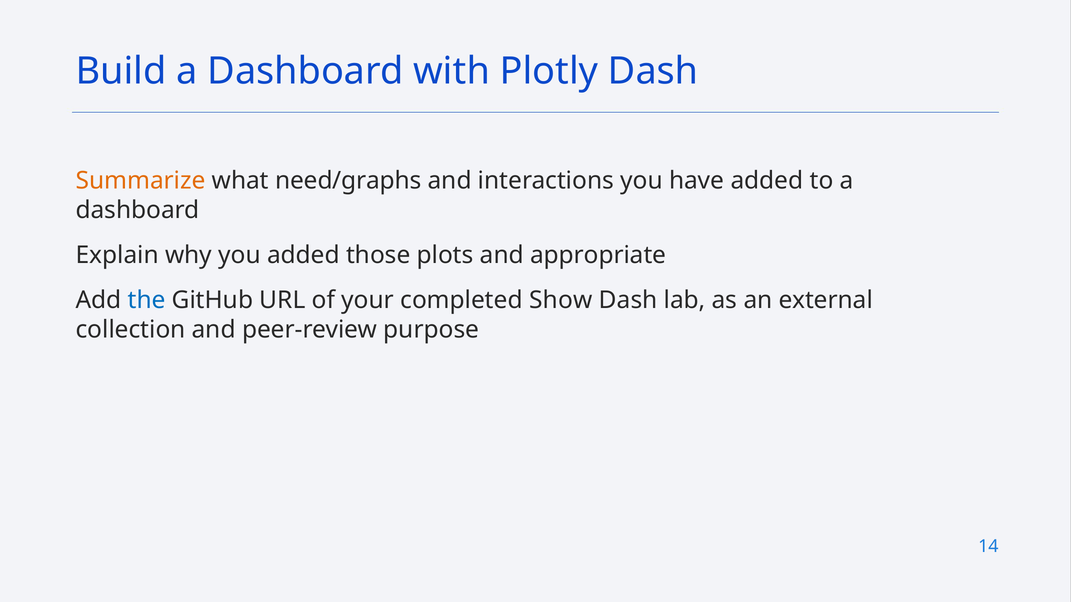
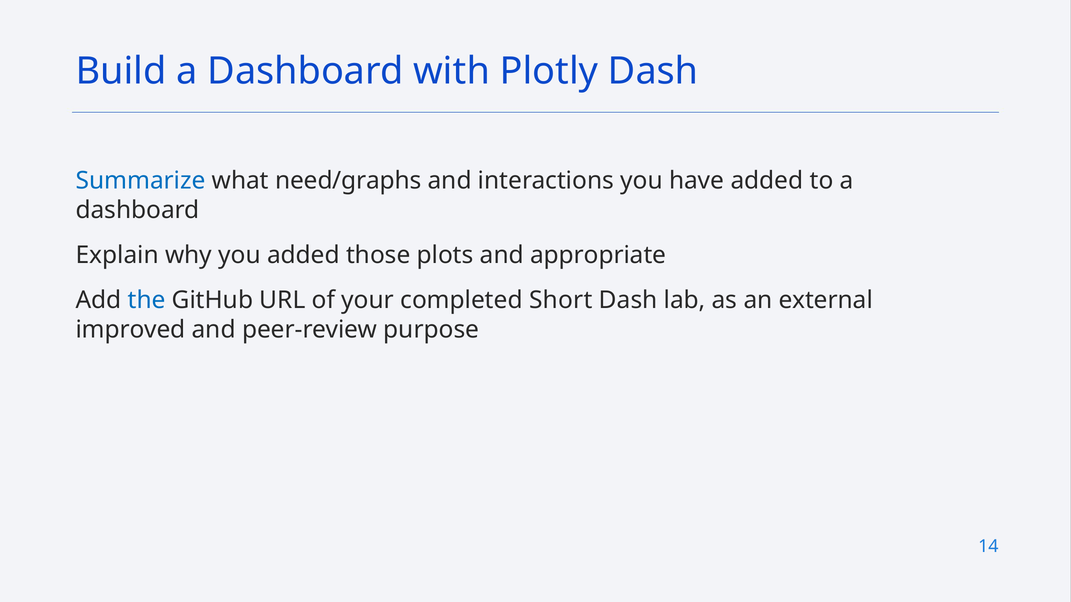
Summarize colour: orange -> blue (141, 181)
Show: Show -> Short (561, 300)
collection: collection -> improved (131, 330)
